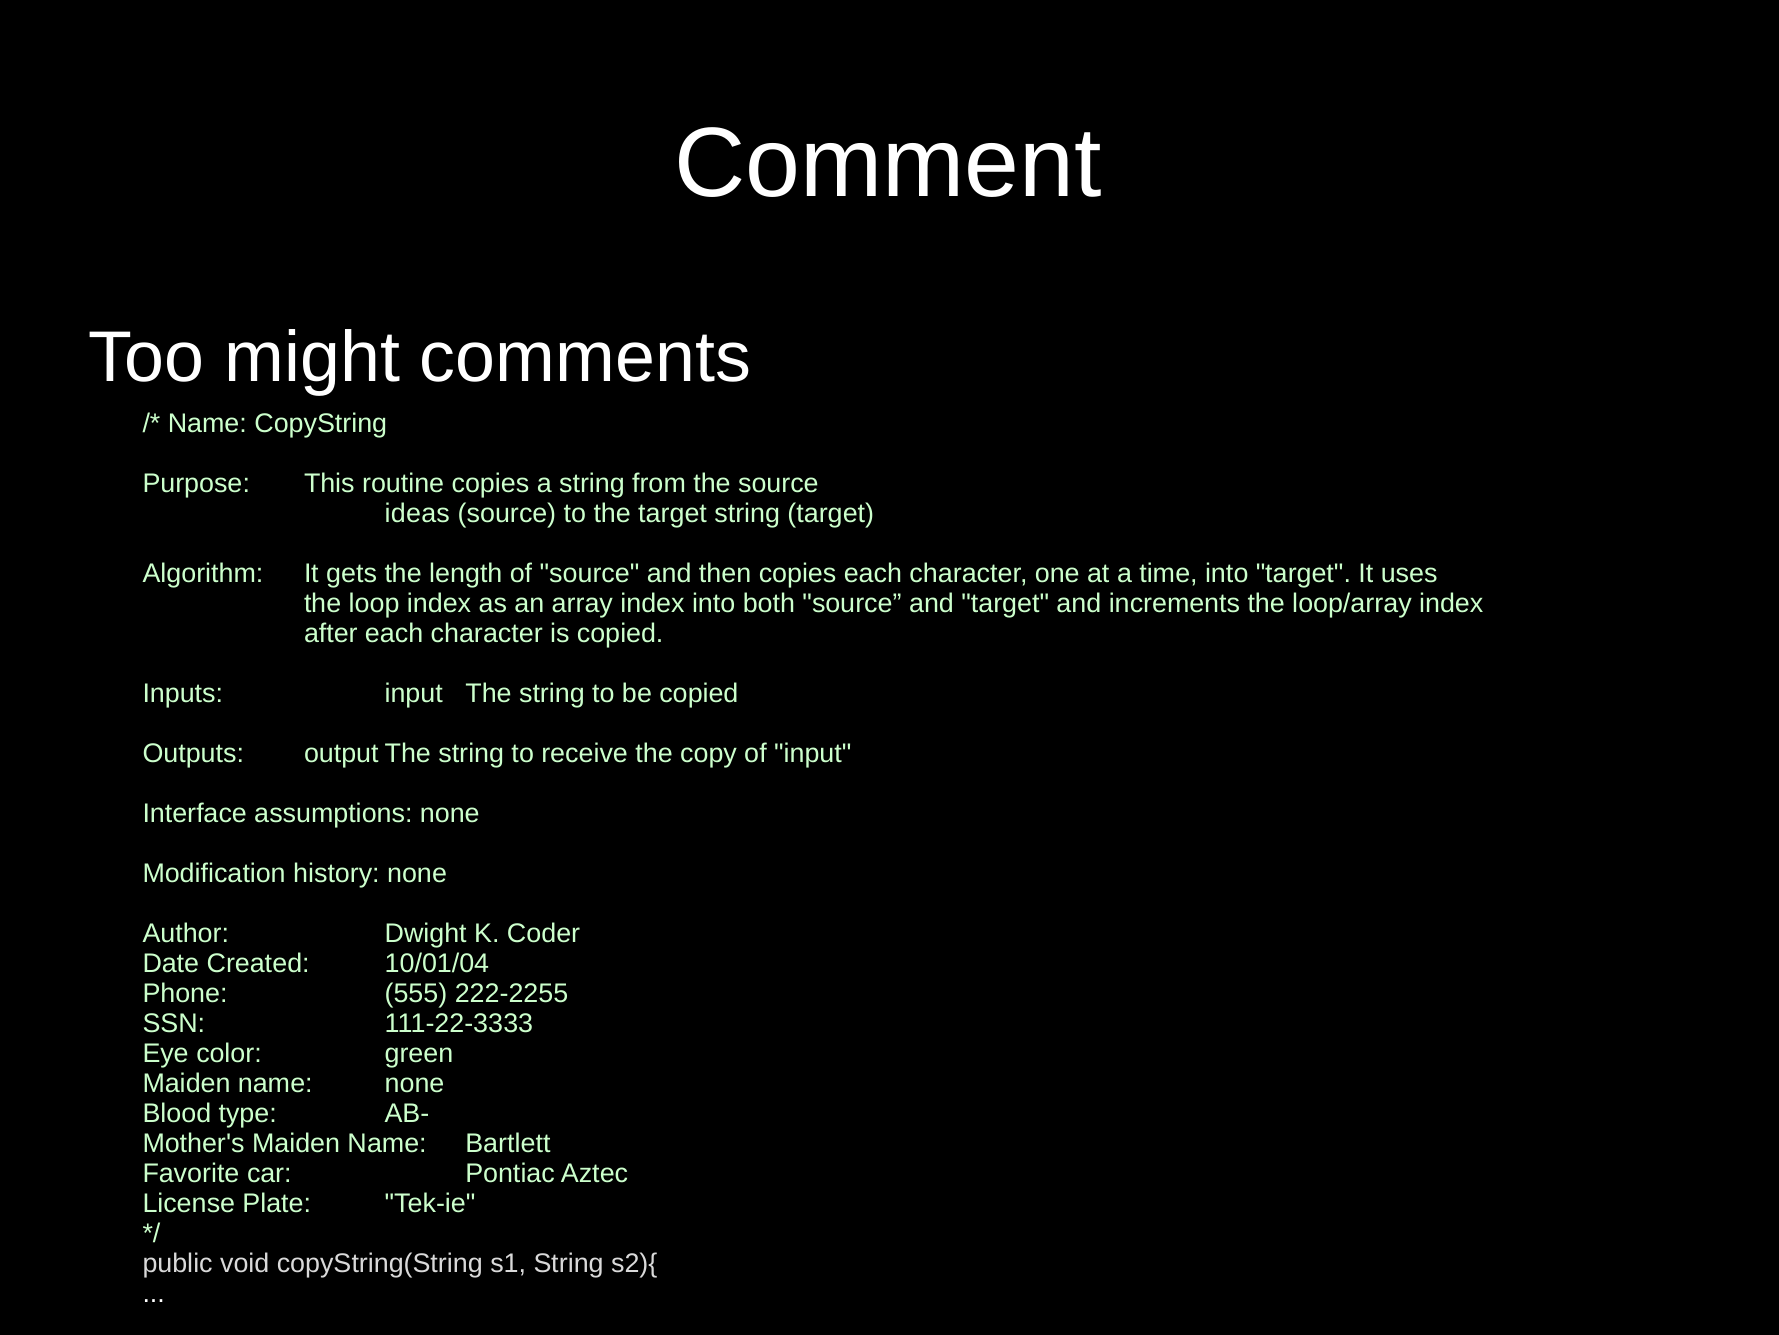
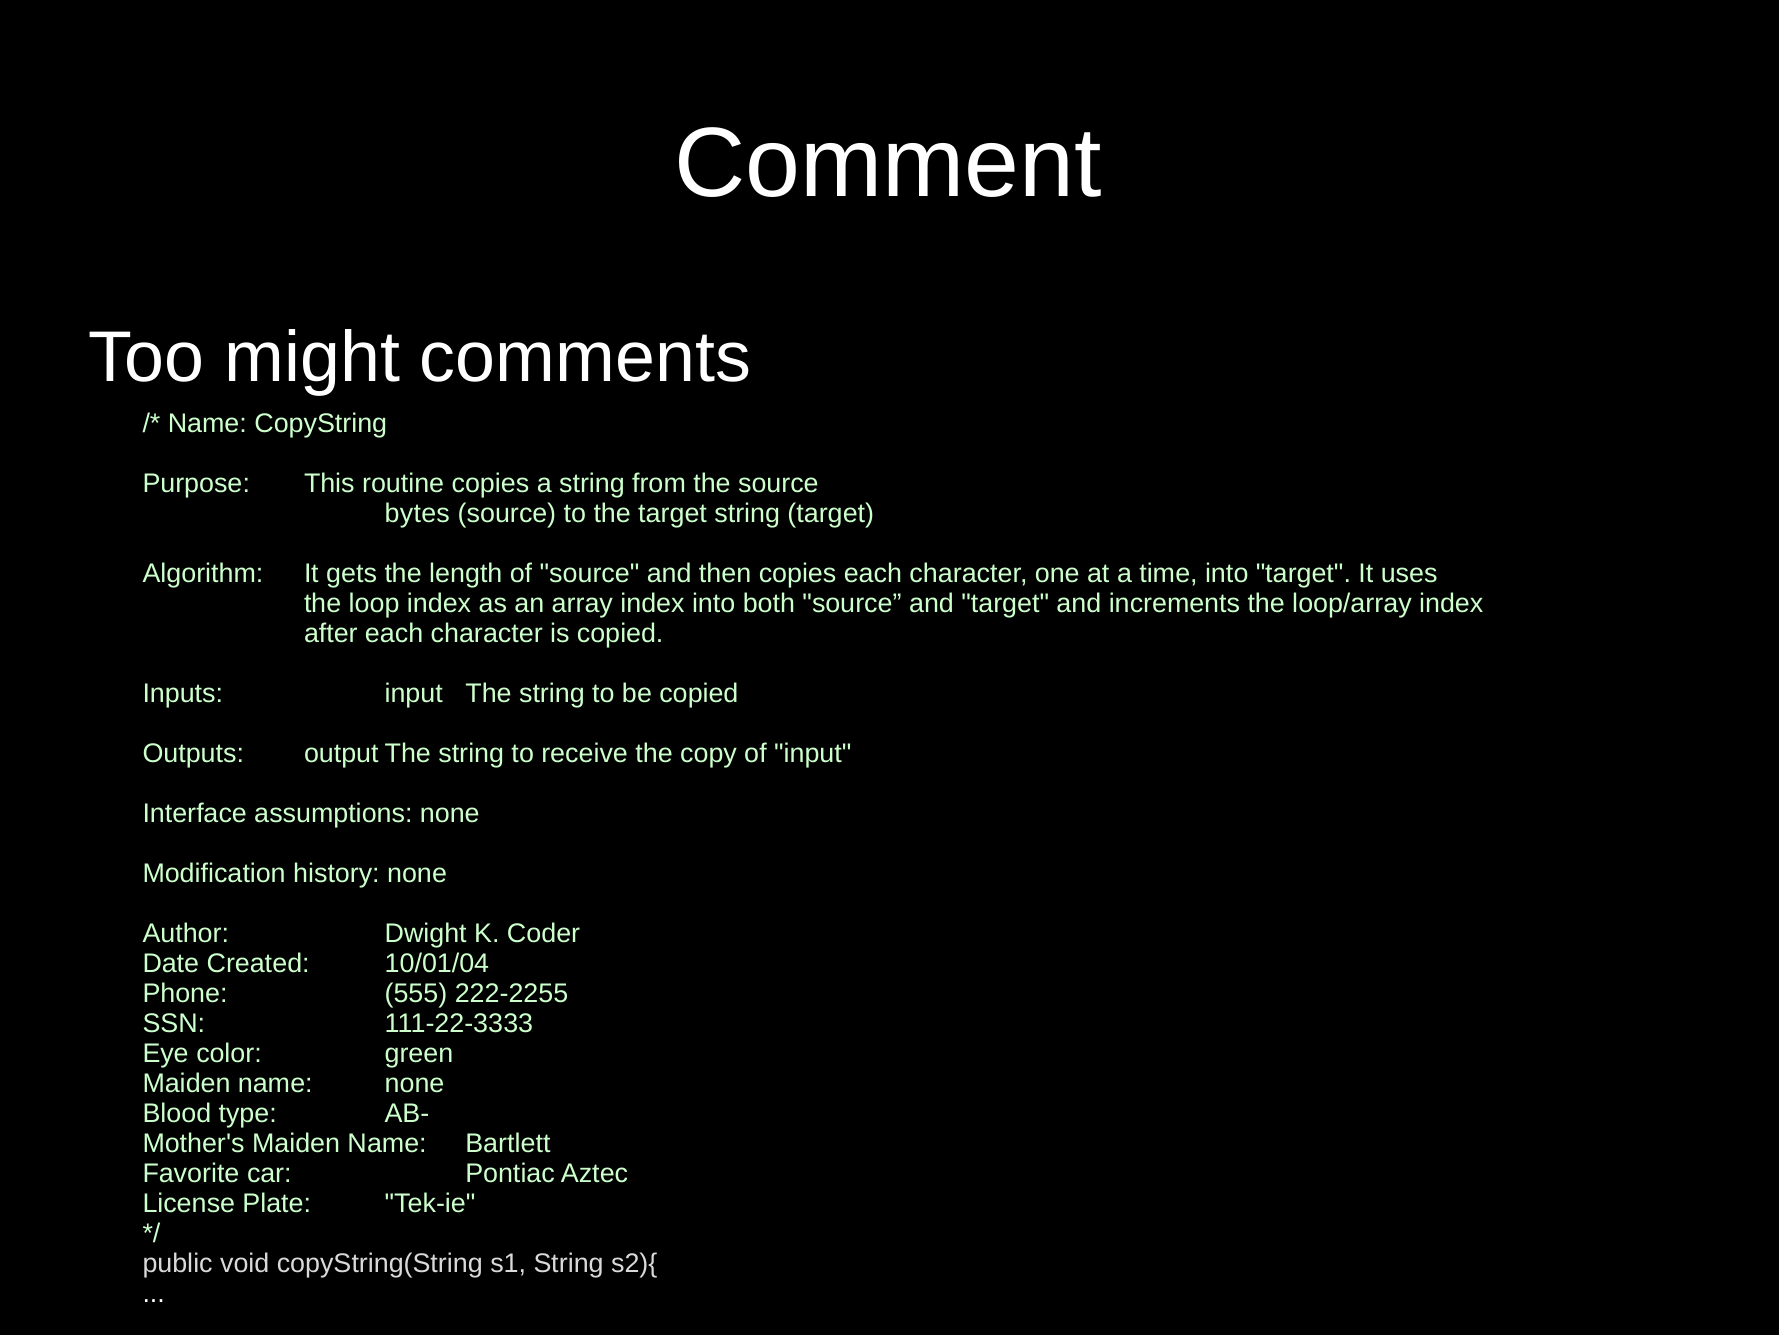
ideas: ideas -> bytes (417, 514)
